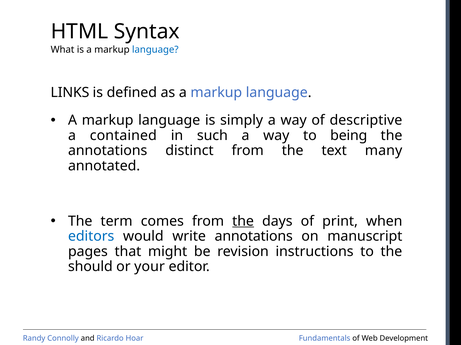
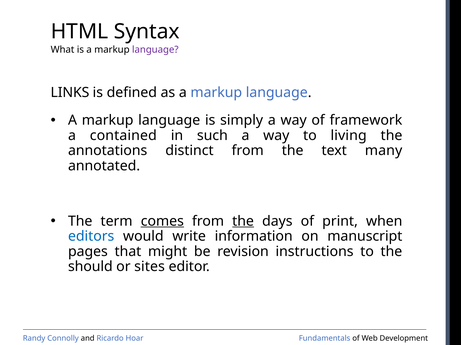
language colour: blue -> purple (155, 50)
descriptive: descriptive -> framework (366, 121)
being: being -> living (349, 136)
comes underline: none -> present (162, 222)
write annotations: annotations -> information (254, 237)
your: your -> sites (150, 267)
